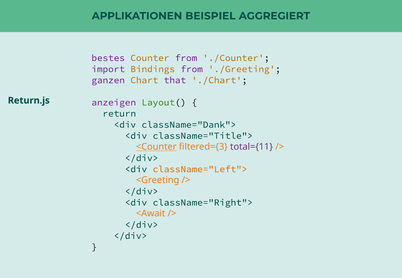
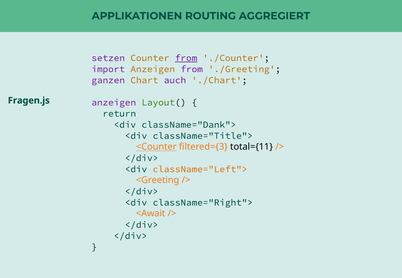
BEISPIEL: BEISPIEL -> ROUTING (211, 16)
bestes: bestes -> setzen (108, 58)
from underline: none -> present (186, 58)
import Bindings: Bindings -> Anzeigen (153, 69)
that: that -> auch (175, 80)
Return.js: Return.js -> Fragen.js (29, 101)
total={11 colour: purple -> black (252, 147)
